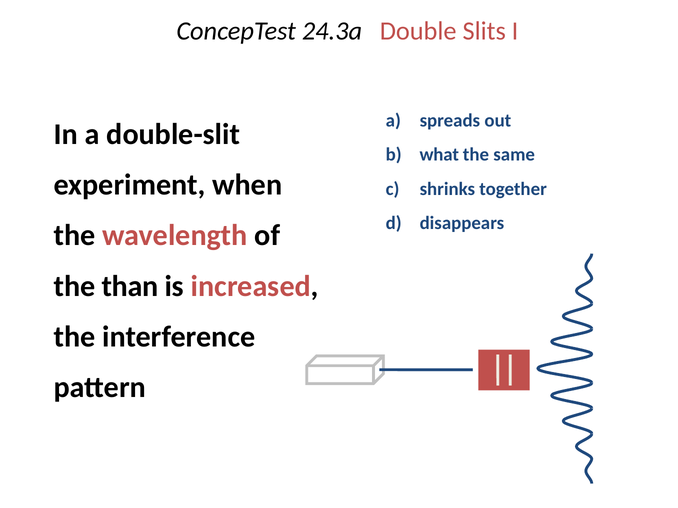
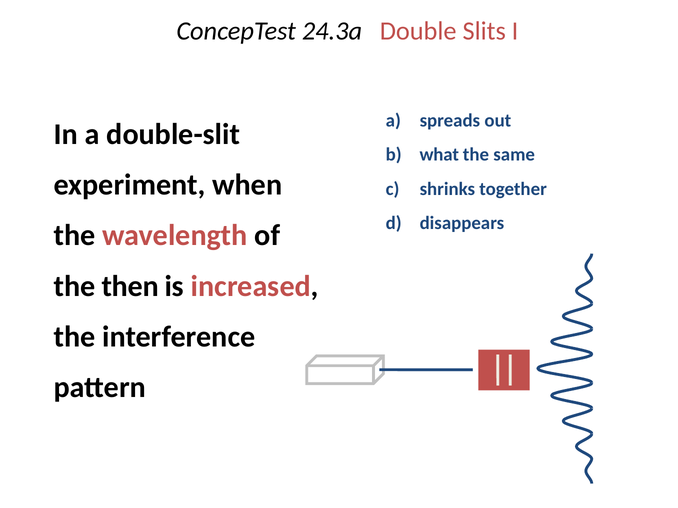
than: than -> then (130, 286)
